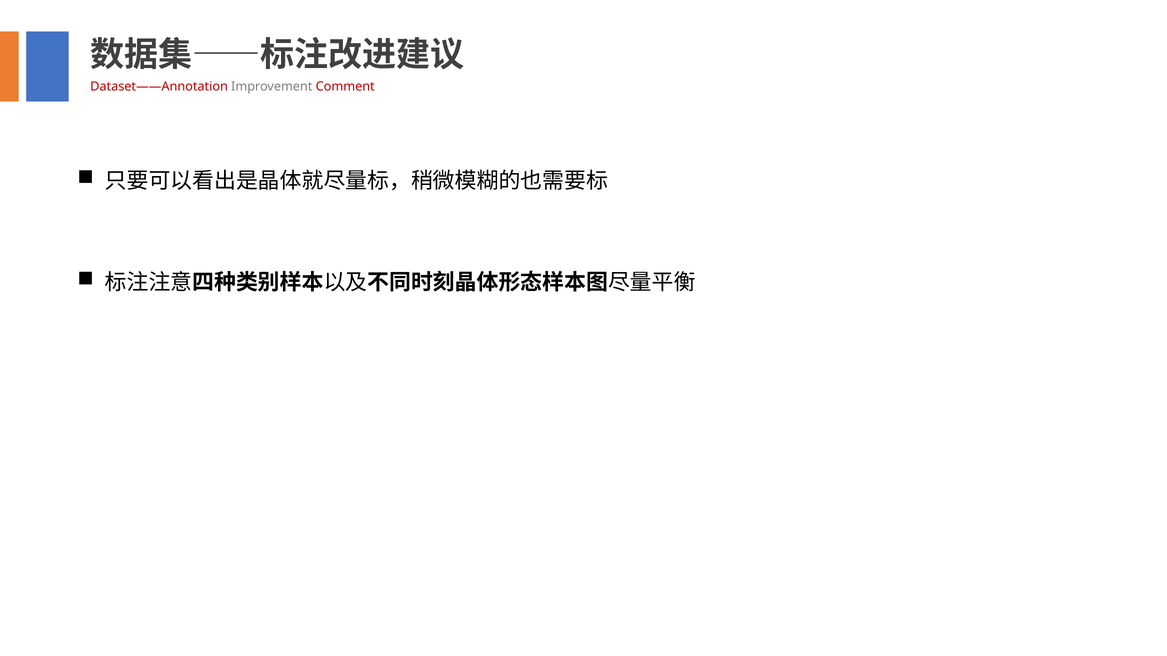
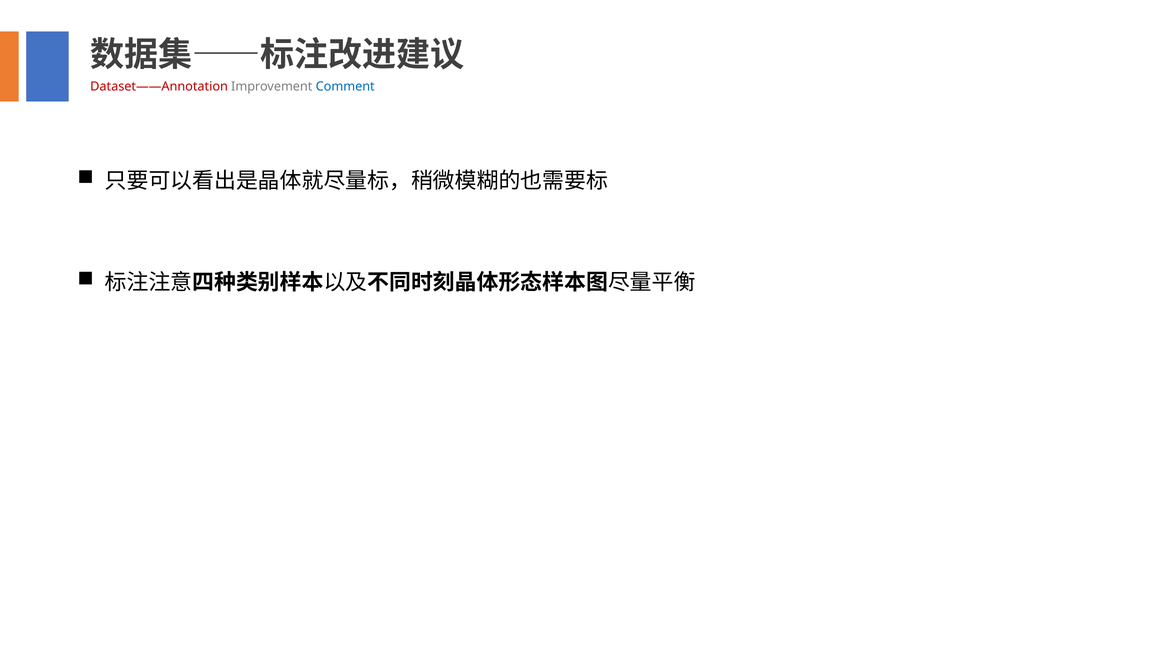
Comment colour: red -> blue (345, 86)
